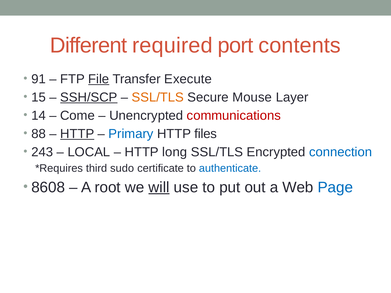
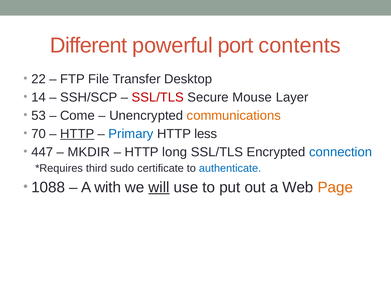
required: required -> powerful (173, 46)
91: 91 -> 22 (39, 79)
File underline: present -> none (99, 79)
Execute: Execute -> Desktop (188, 79)
15: 15 -> 14 (39, 97)
SSH/SCP underline: present -> none (89, 97)
SSL/TLS colour: orange -> red (158, 97)
14: 14 -> 53 (39, 116)
communications colour: red -> orange (234, 116)
88: 88 -> 70 (39, 134)
files: files -> less (206, 134)
243: 243 -> 447 (42, 152)
LOCAL: LOCAL -> MKDIR (89, 152)
8608: 8608 -> 1088 (48, 187)
root: root -> with (108, 187)
Page colour: blue -> orange (335, 187)
